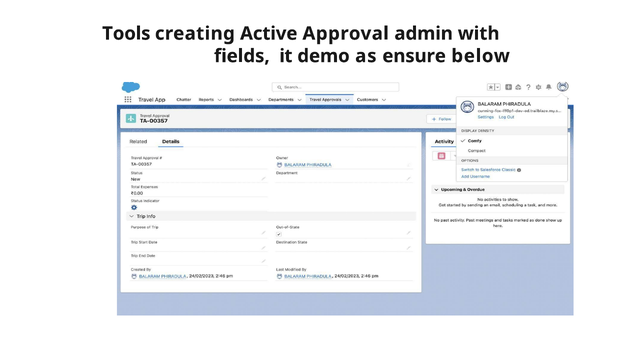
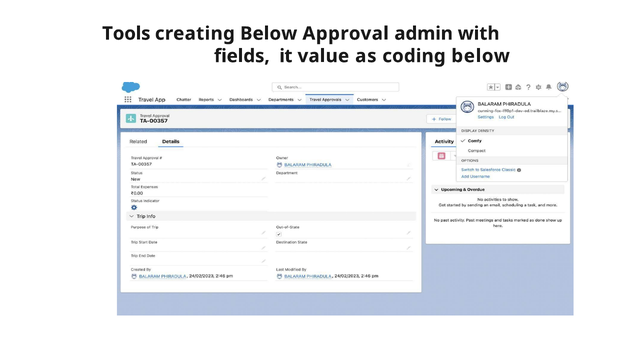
creating Active: Active -> Below (269, 34)
demo: demo -> value (323, 56)
ensure: ensure -> coding (414, 56)
